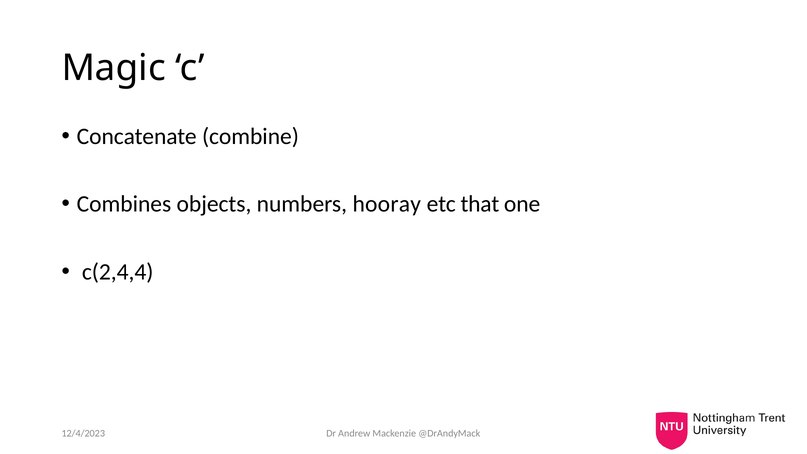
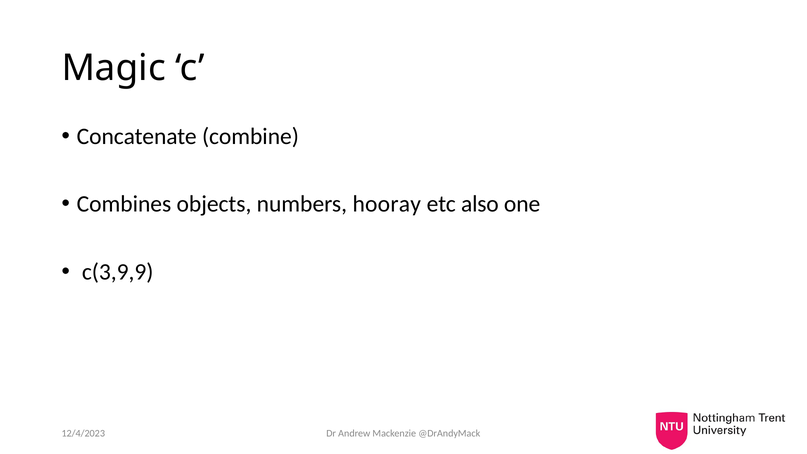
that: that -> also (480, 204)
c(2,4,4: c(2,4,4 -> c(3,9,9 (118, 272)
